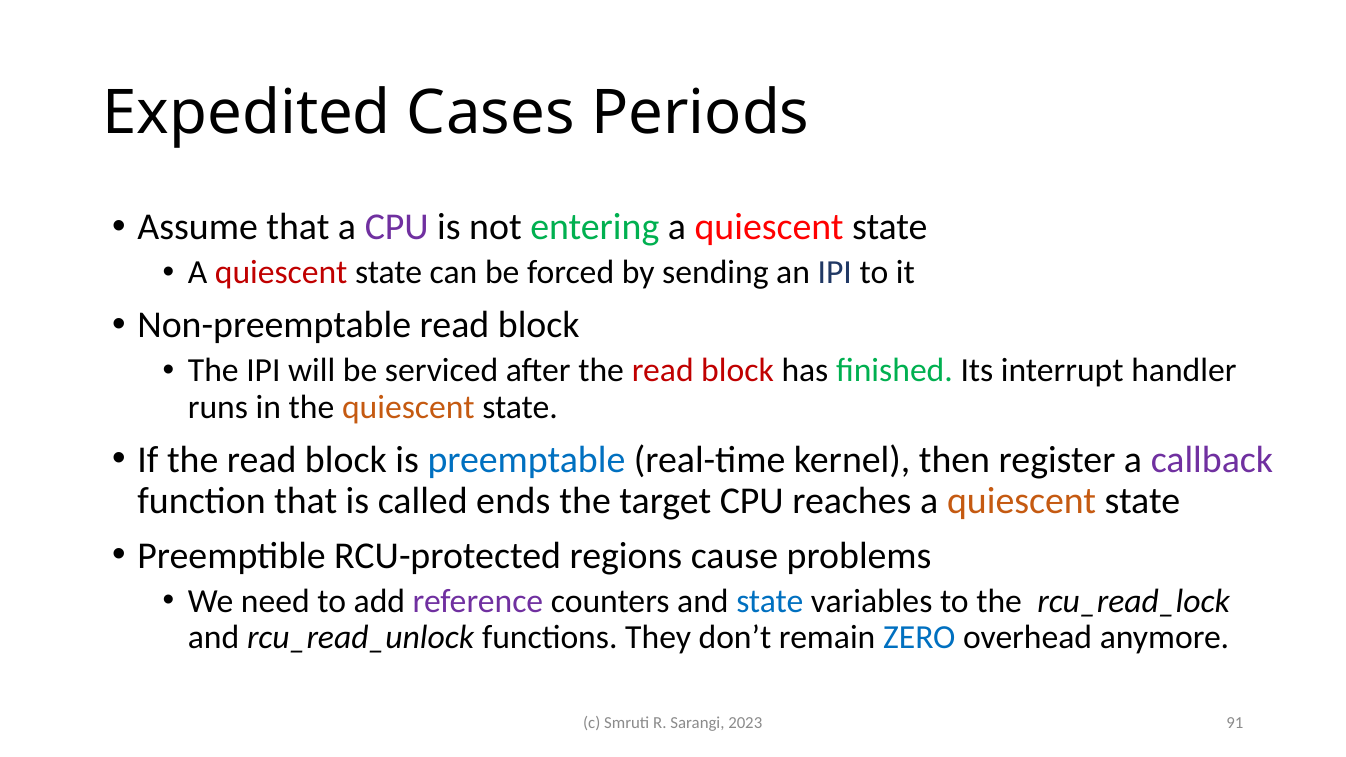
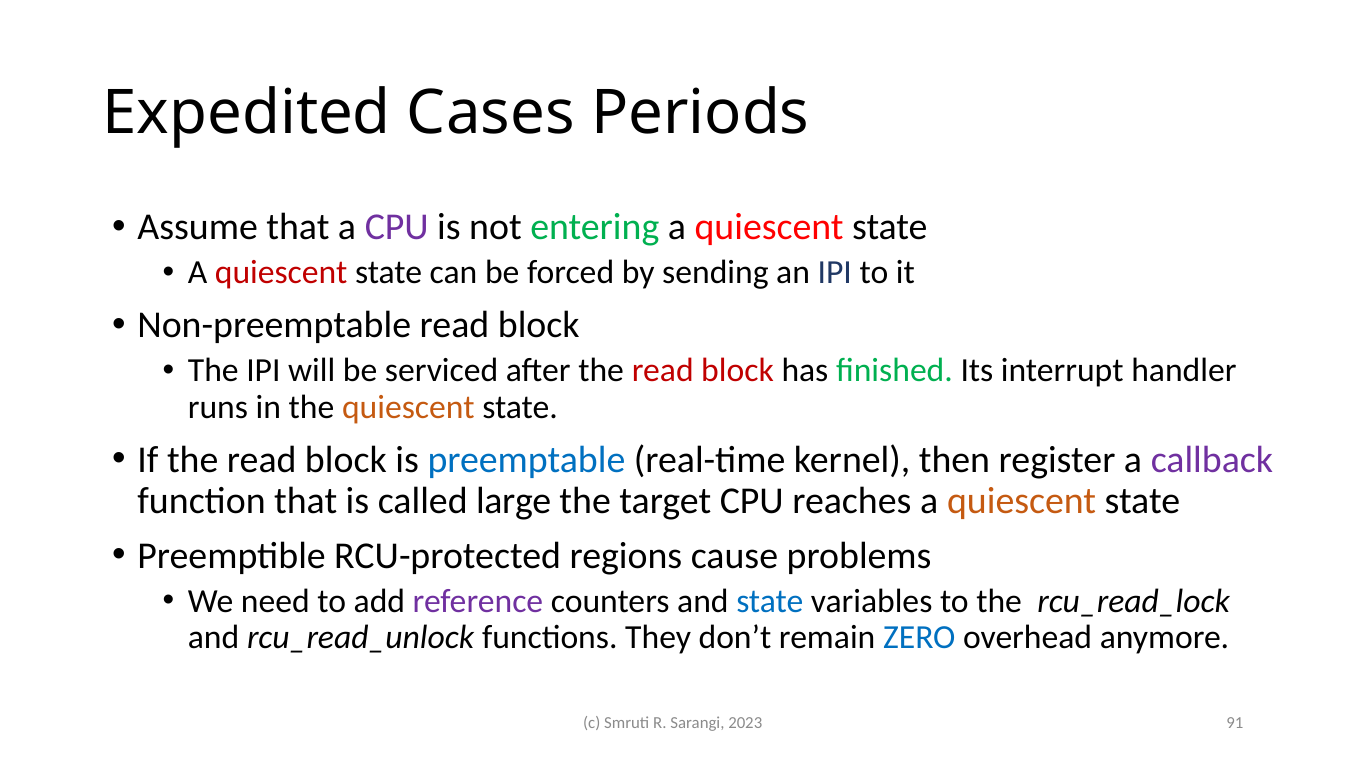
ends: ends -> large (514, 501)
